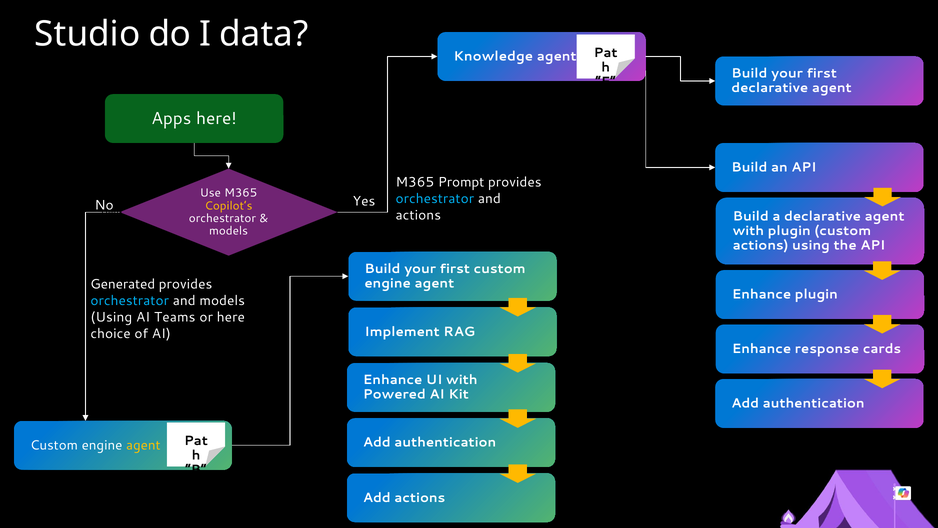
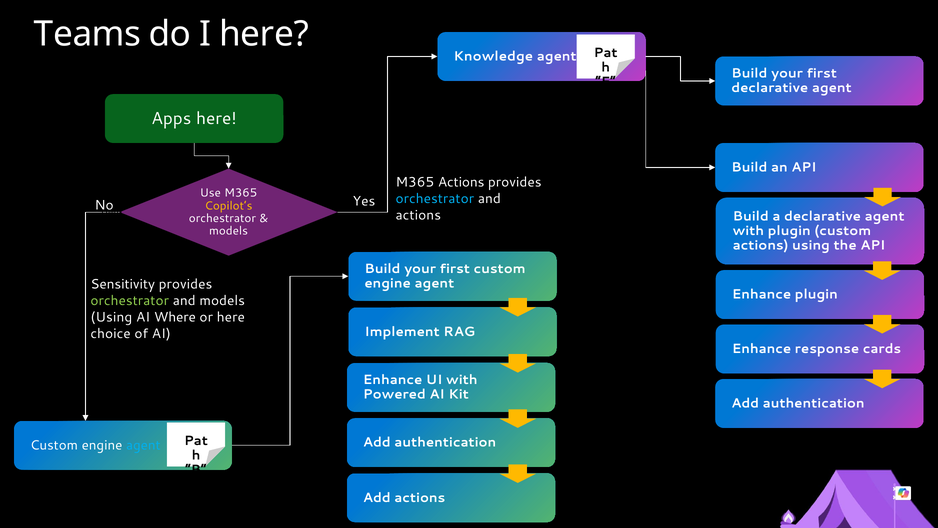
Studio: Studio -> Teams (88, 34)
I data: data -> here (264, 34)
M365 Prompt: Prompt -> Actions (461, 182)
Generated: Generated -> Sensitivity (123, 284)
orchestrator colour: light blue -> light green (130, 301)
Teams: Teams -> Where (175, 317)
agent colour: yellow -> light blue (143, 445)
